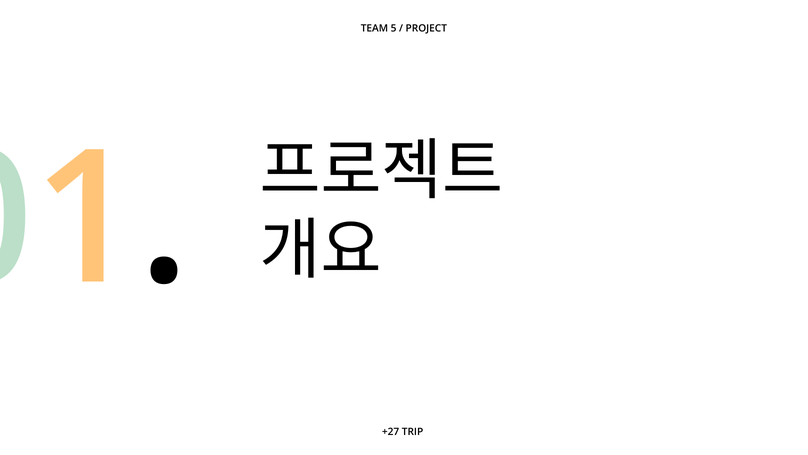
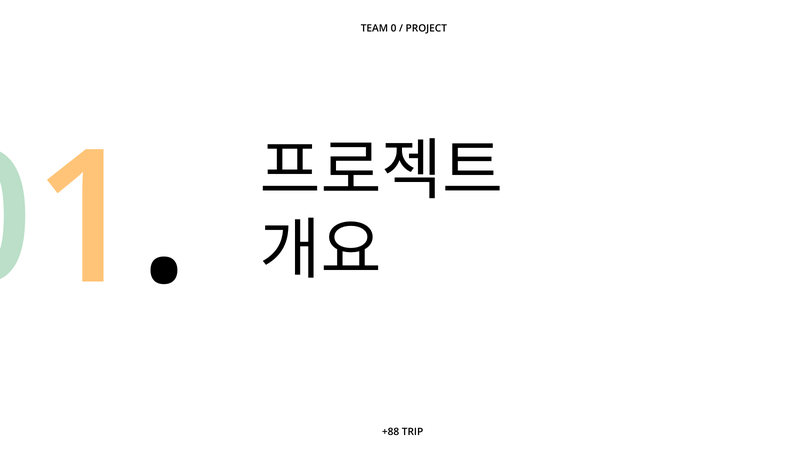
5: 5 -> 0 (394, 29)
+27: +27 -> +88 (391, 431)
